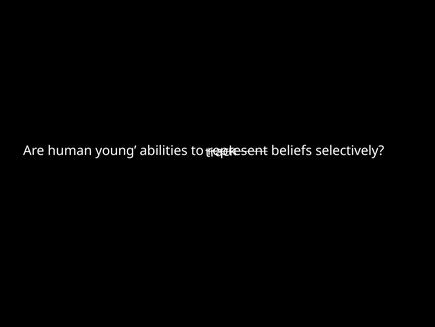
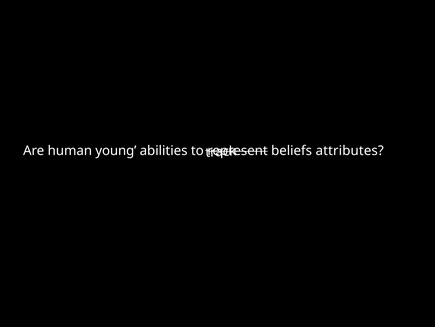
selectively: selectively -> attributes (350, 151)
